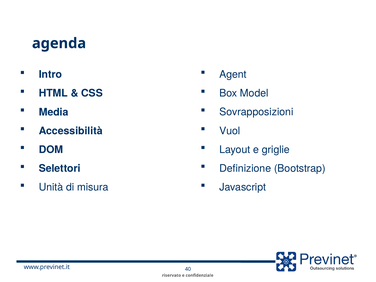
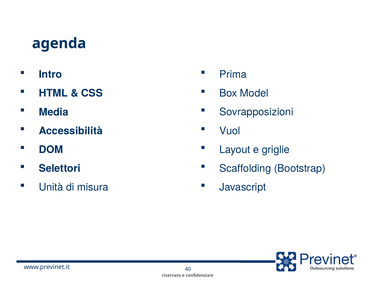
Agent: Agent -> Prima (233, 74)
Definizione: Definizione -> Scaffolding (245, 168)
